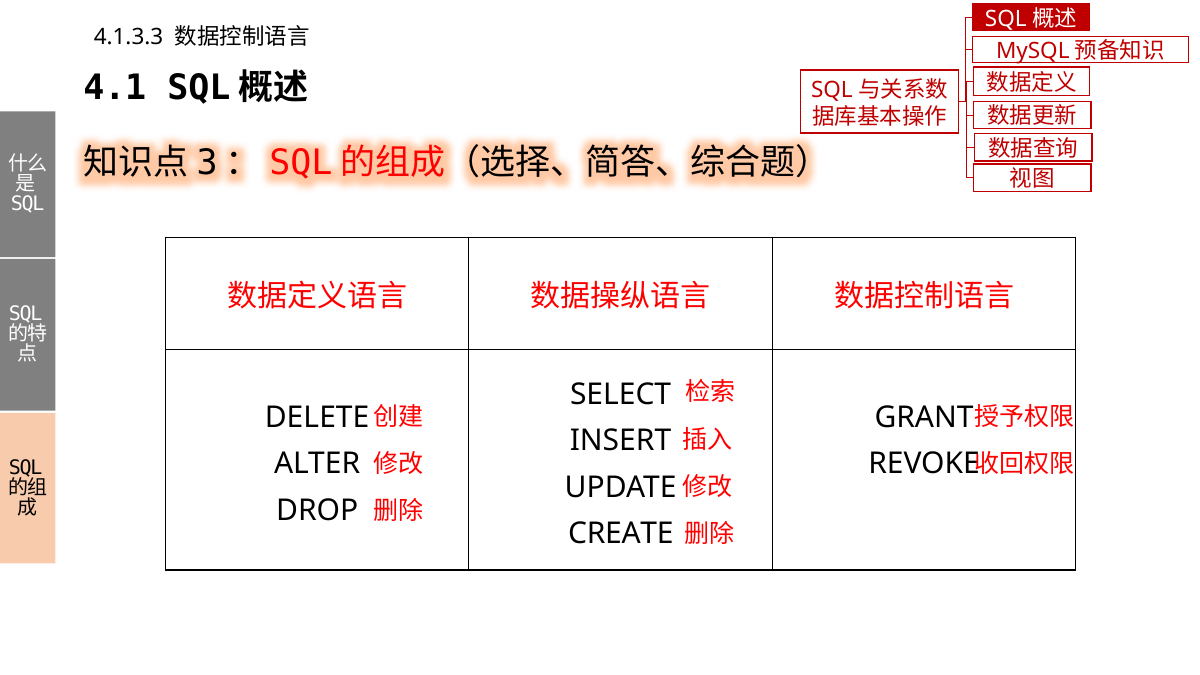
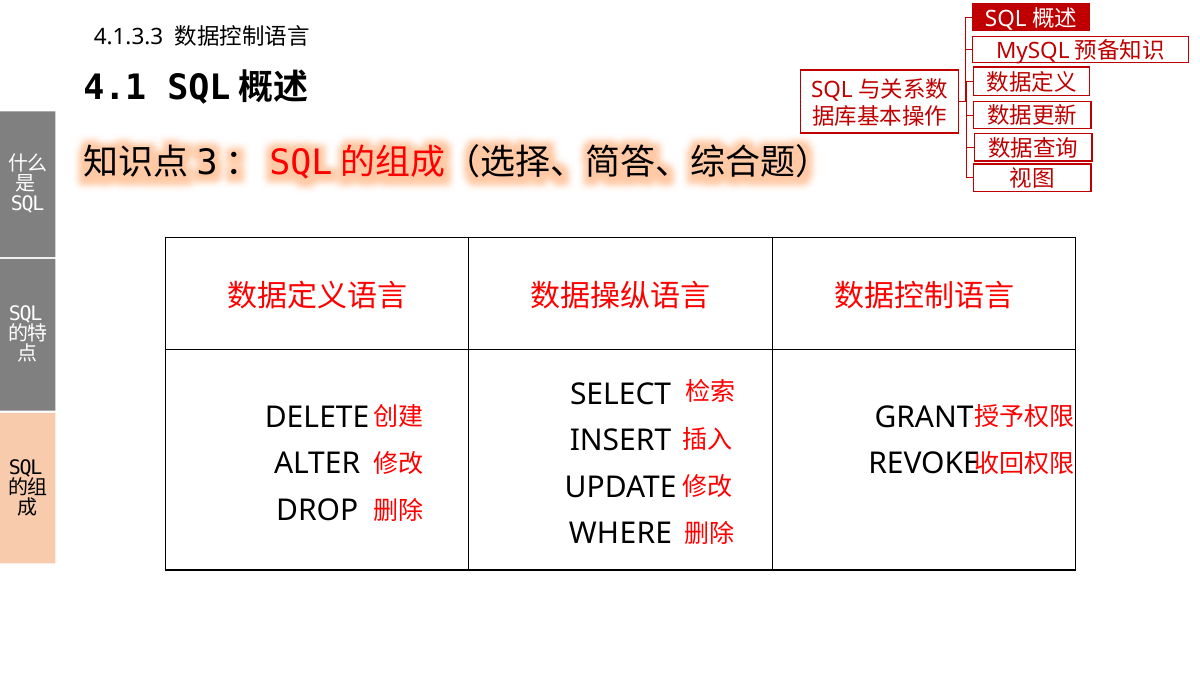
CREATE: CREATE -> WHERE (620, 533)
